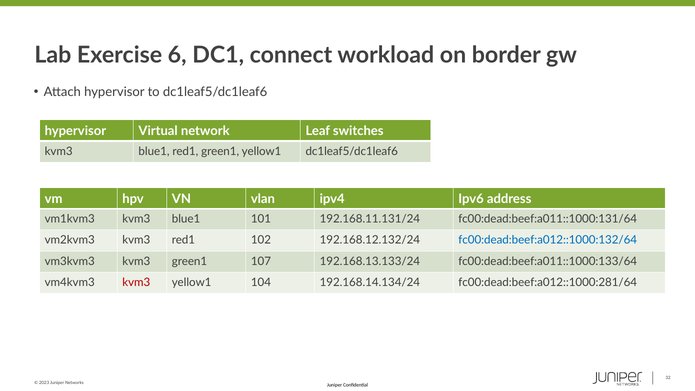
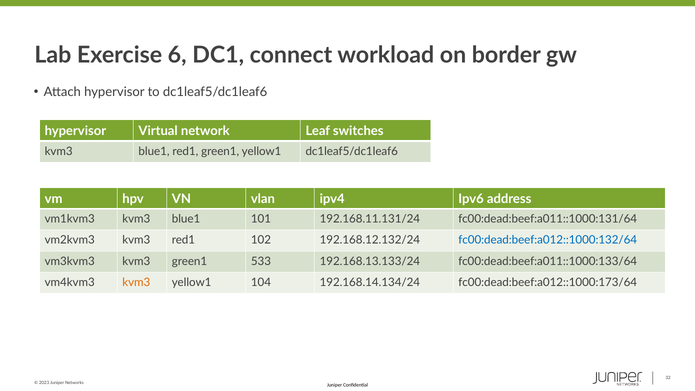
107: 107 -> 533 (261, 261)
kvm3 colour: red -> orange (136, 282)
fc00:dead:beef:a012::1000:281/64: fc00:dead:beef:a012::1000:281/64 -> fc00:dead:beef:a012::1000:173/64 (548, 282)
